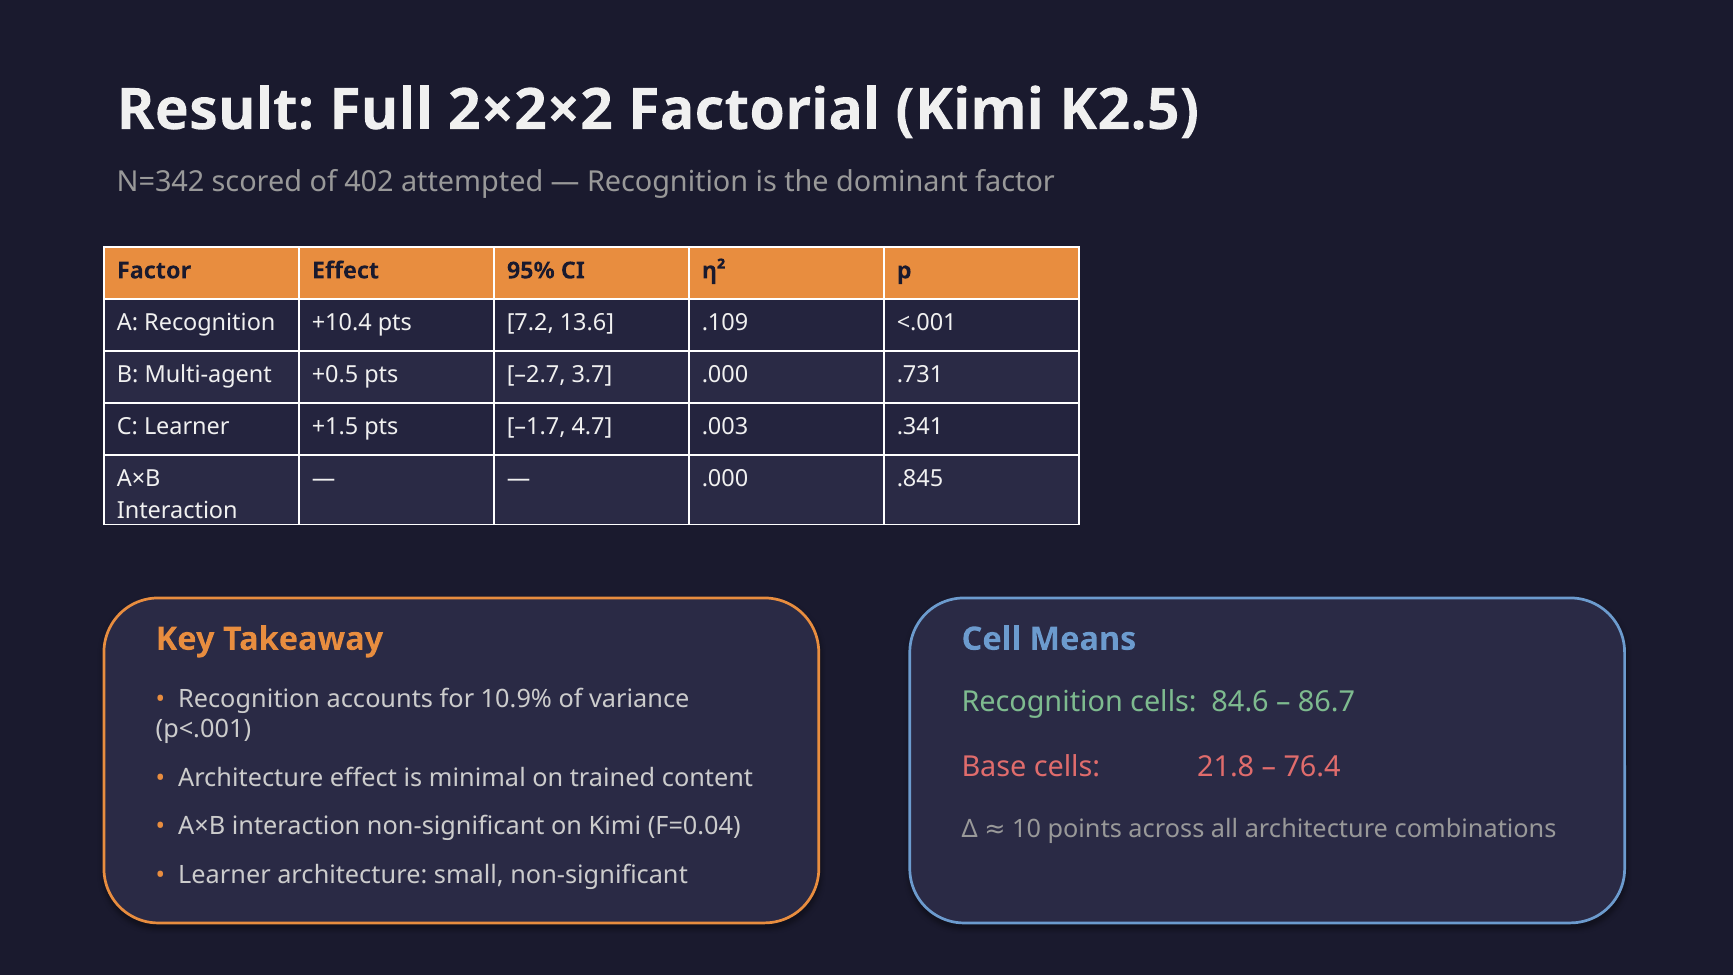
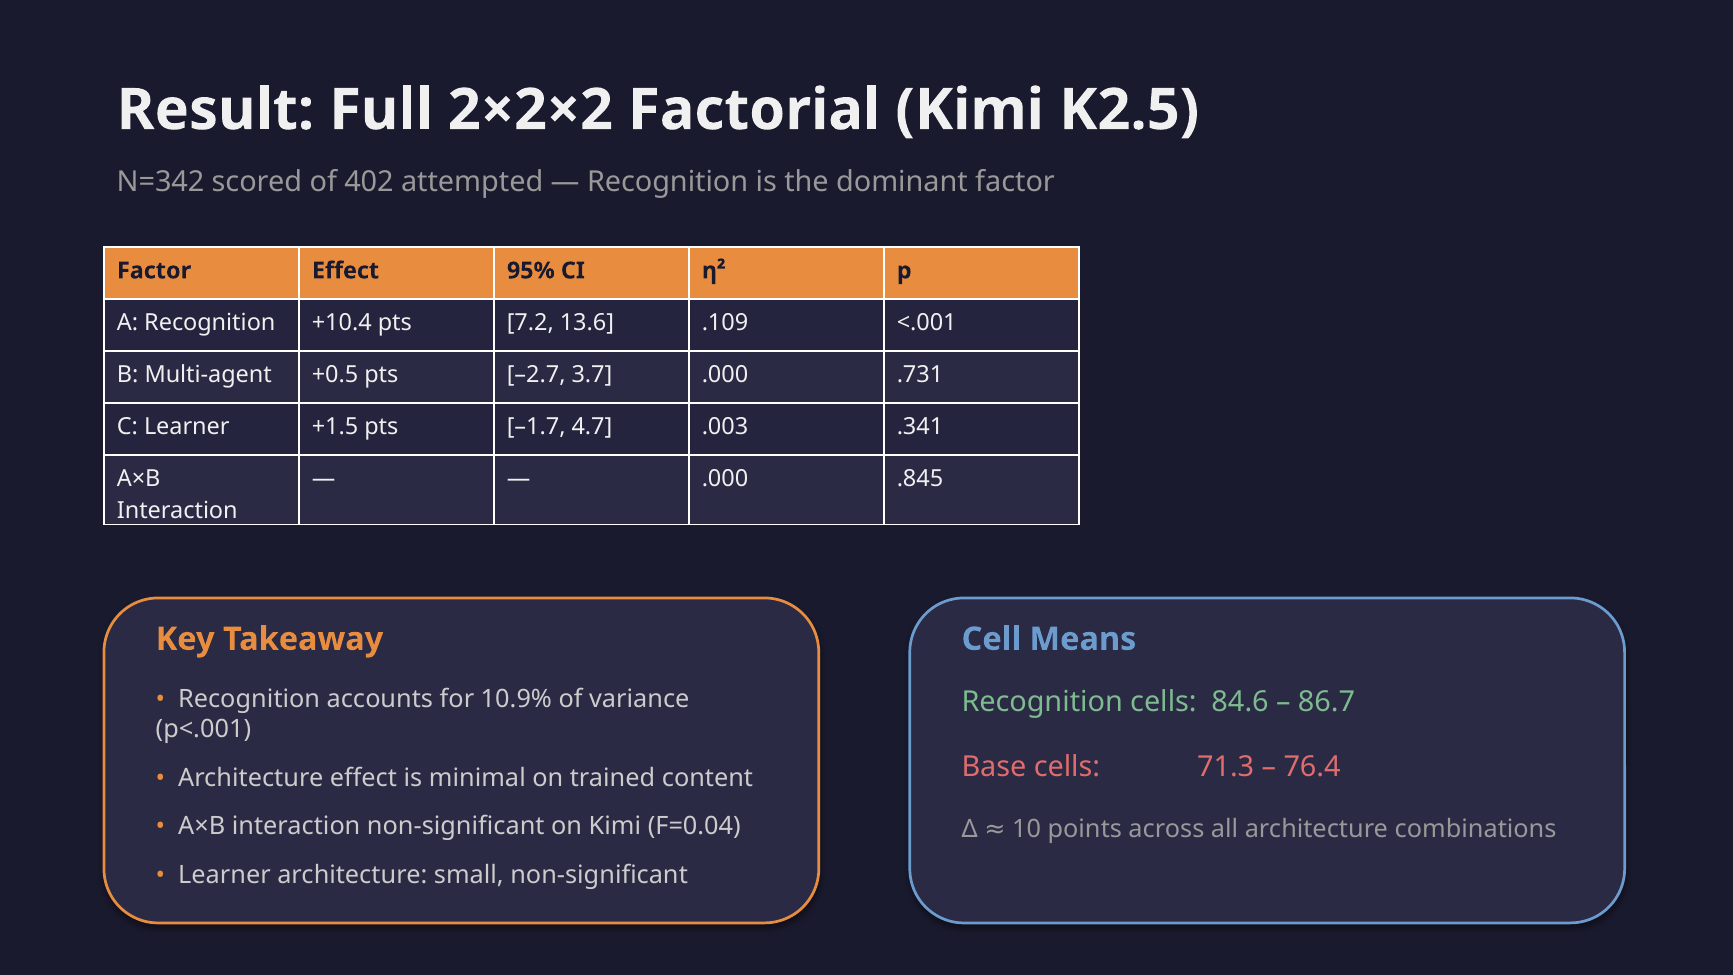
21.8: 21.8 -> 71.3 (1226, 767)
